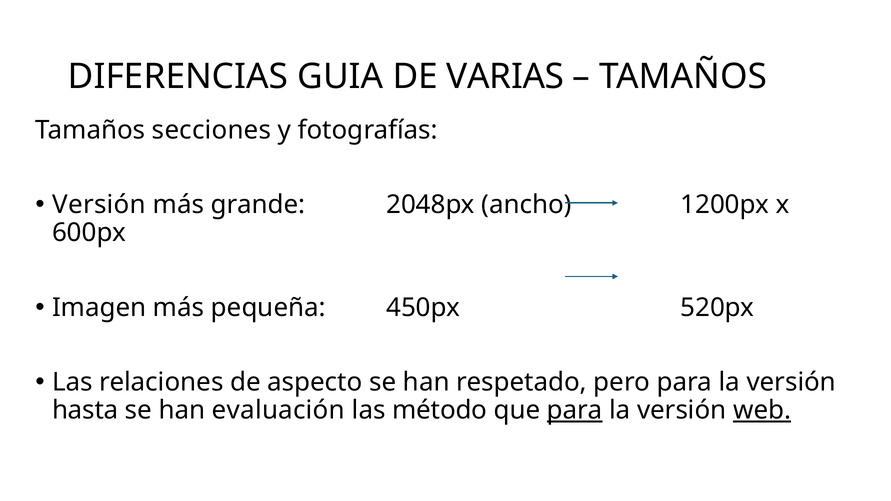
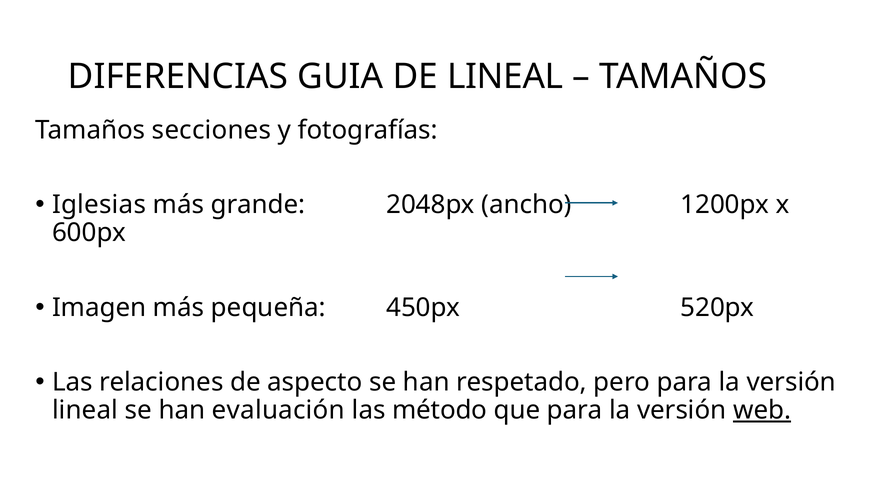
DE VARIAS: VARIAS -> LINEAL (505, 76)
Versión: Versión -> Iglesias (99, 205)
hasta: hasta -> lineal (85, 410)
para underline: present -> none (575, 410)
